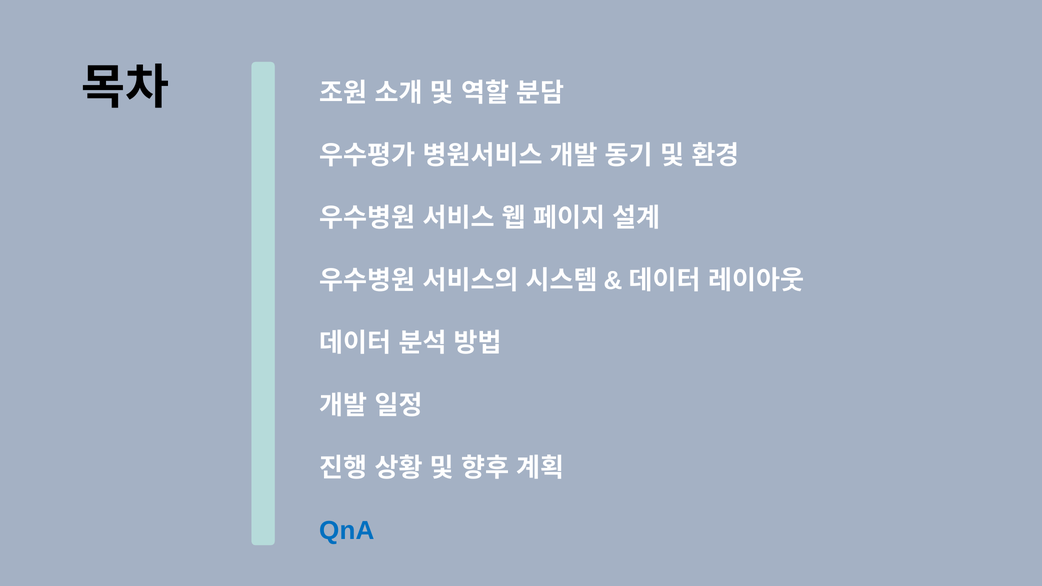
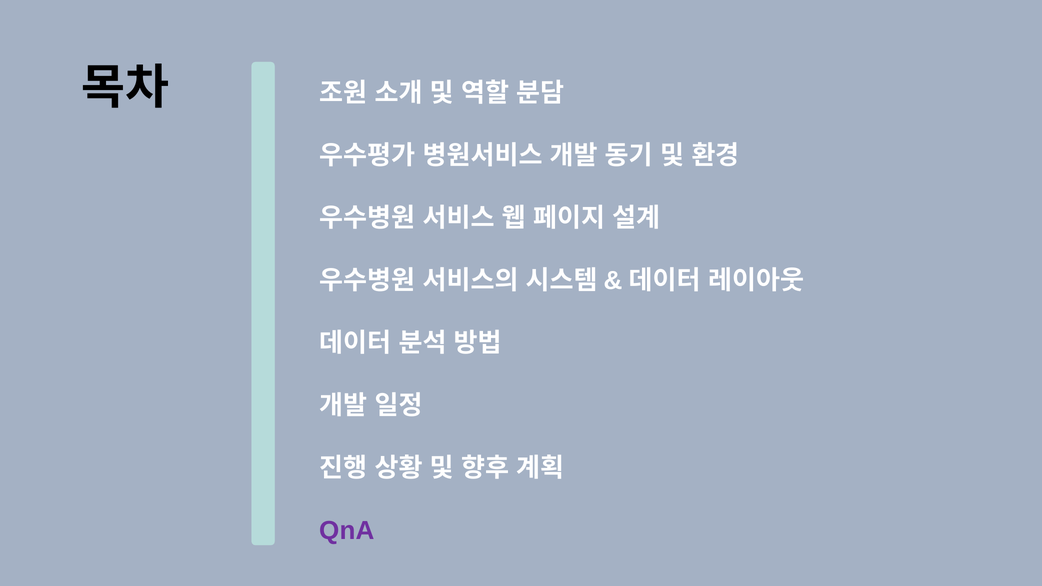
QnA colour: blue -> purple (347, 531)
